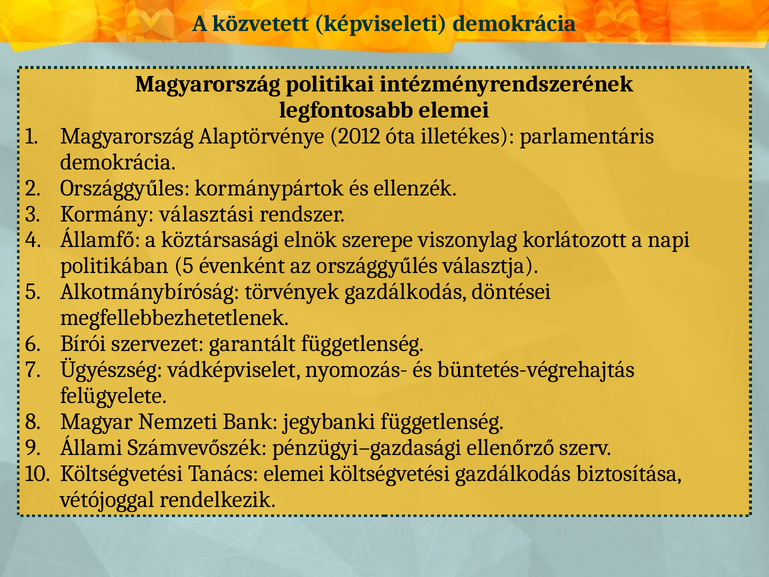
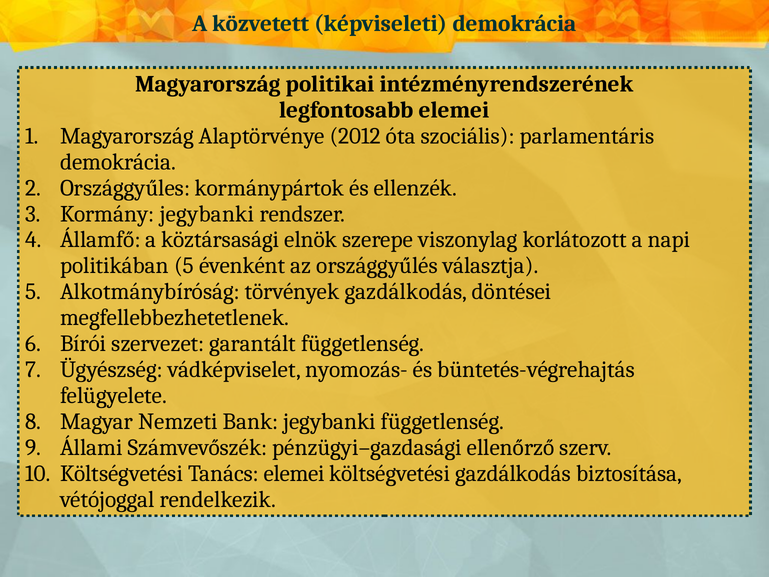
illetékes: illetékes -> szociális (468, 136)
Kormány választási: választási -> jegybanki (207, 214)
